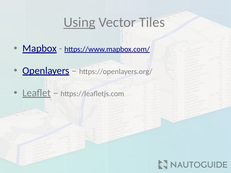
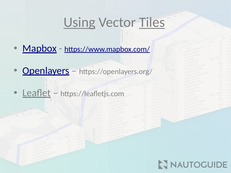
Tiles underline: none -> present (152, 22)
